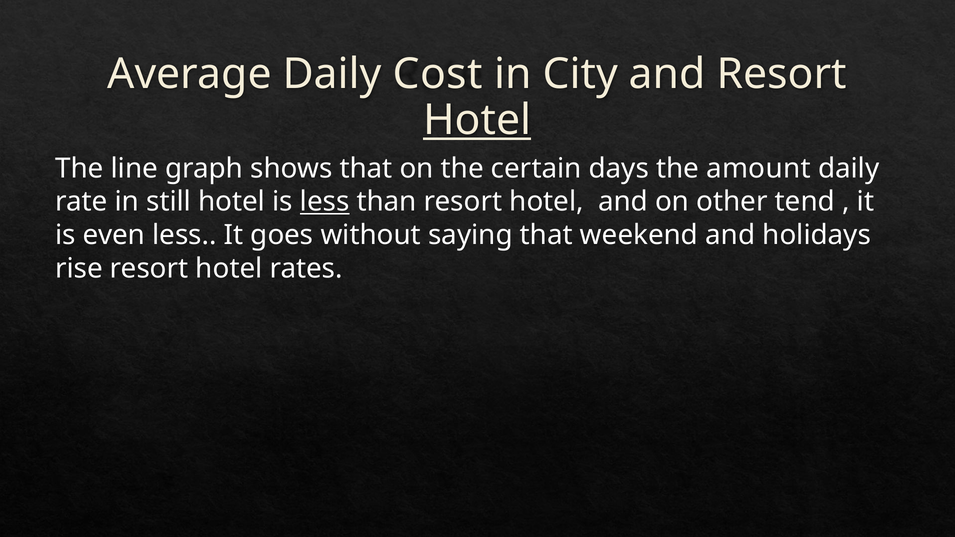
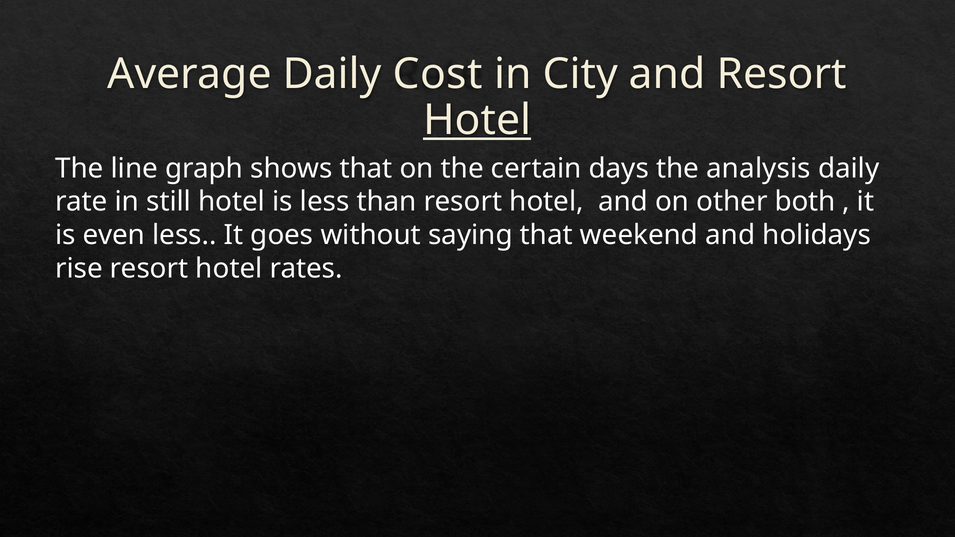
amount: amount -> analysis (758, 168)
less underline: present -> none (325, 202)
tend: tend -> both (805, 202)
